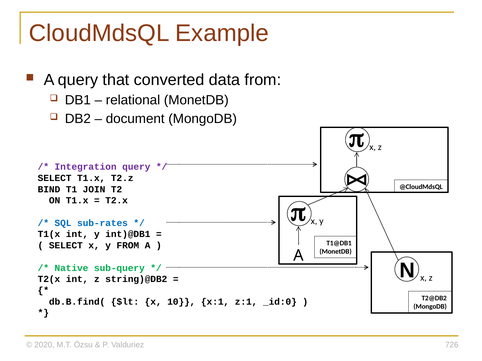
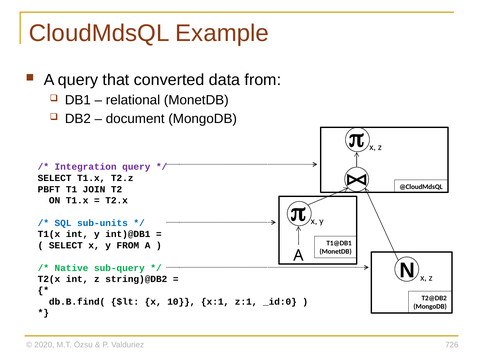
BIND: BIND -> PBFT (49, 190)
sub-rates: sub-rates -> sub-units (102, 223)
